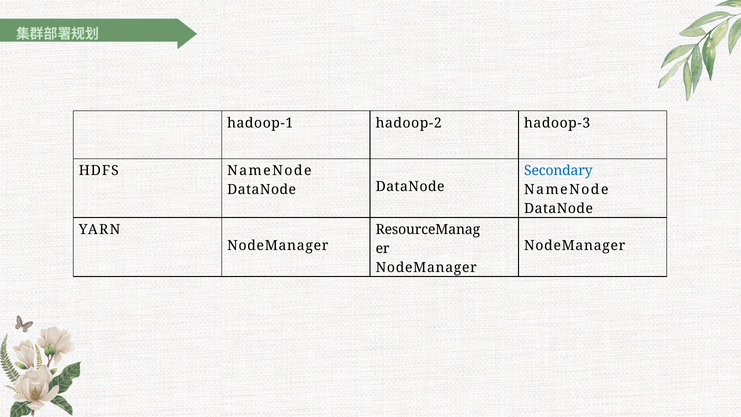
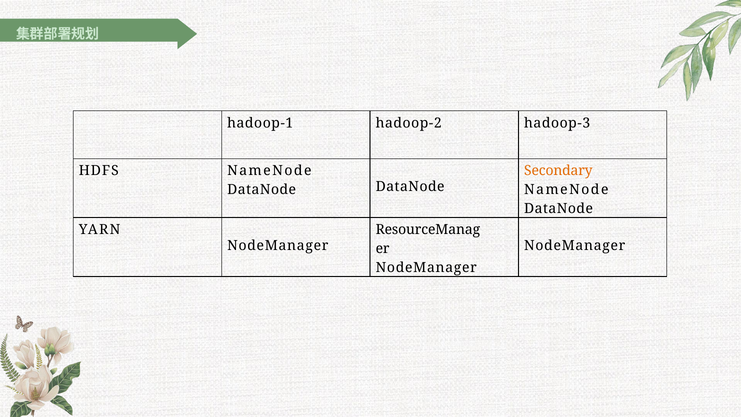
Secondary colour: blue -> orange (558, 171)
